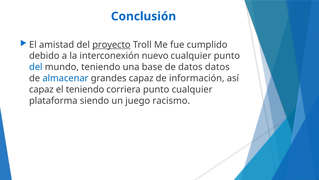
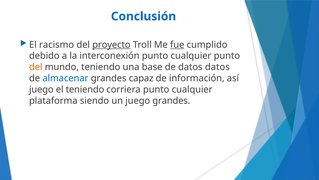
amistad: amistad -> racismo (57, 45)
fue underline: none -> present (177, 45)
interconexión nuevo: nuevo -> punto (155, 56)
del colour: blue -> orange (36, 67)
capaz: capaz -> juego (41, 89)
juego racismo: racismo -> grandes (171, 100)
